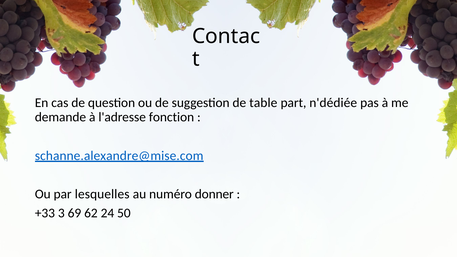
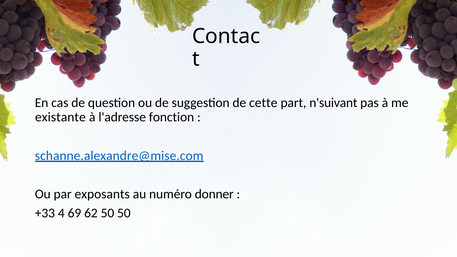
table: table -> cette (263, 103)
n'dédiée: n'dédiée -> n'suivant (333, 103)
demande: demande -> existante (60, 117)
lesquelles: lesquelles -> exposants (102, 194)
3: 3 -> 4 (61, 213)
62 24: 24 -> 50 (107, 213)
